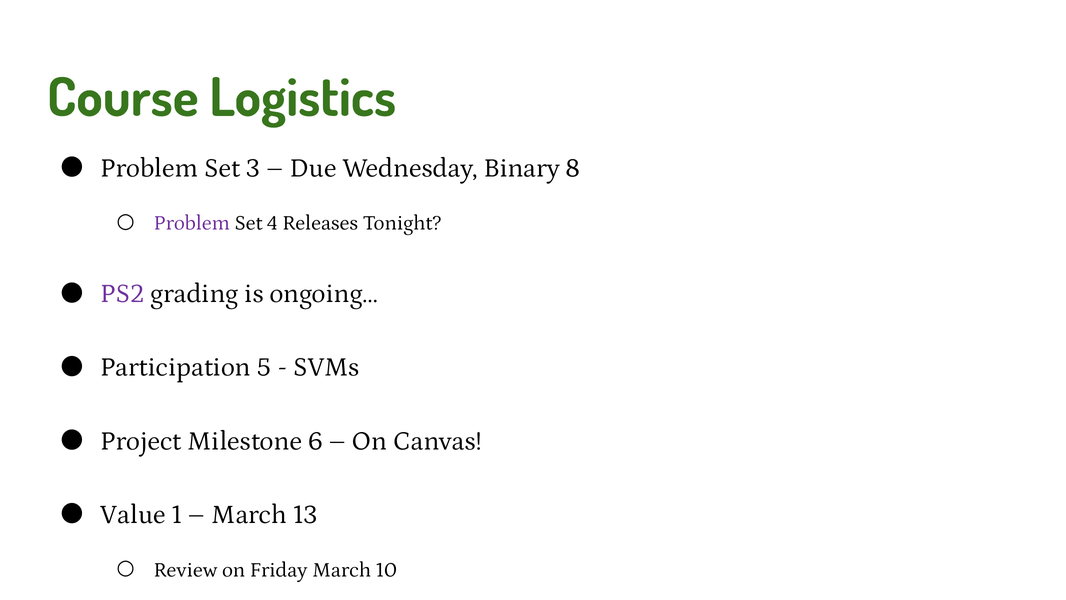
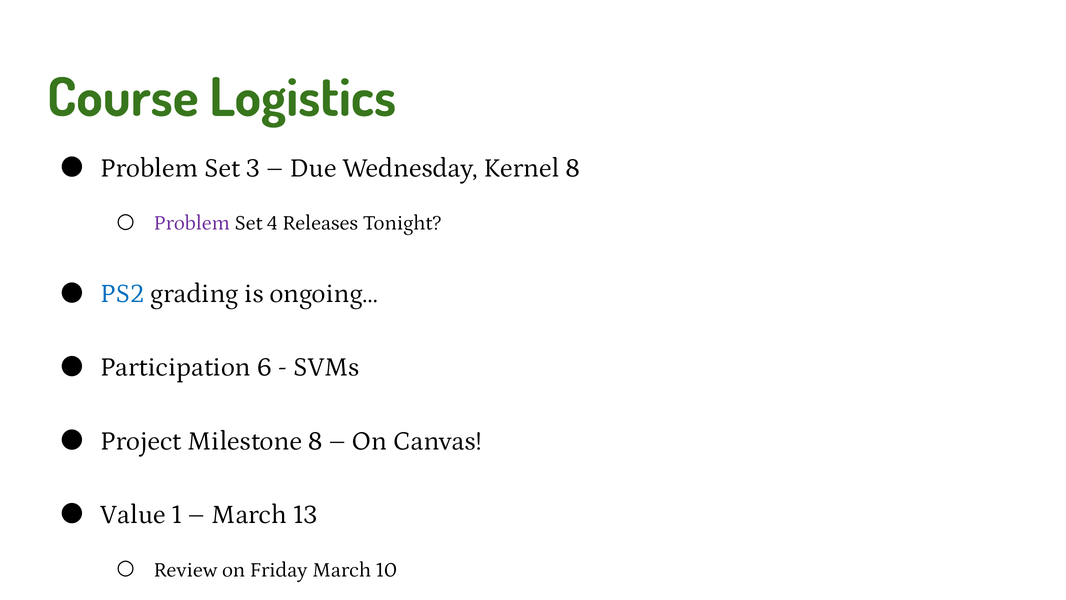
Binary: Binary -> Kernel (522, 168)
PS2 colour: purple -> blue (122, 293)
5: 5 -> 6 (264, 367)
Milestone 6: 6 -> 8 (315, 440)
